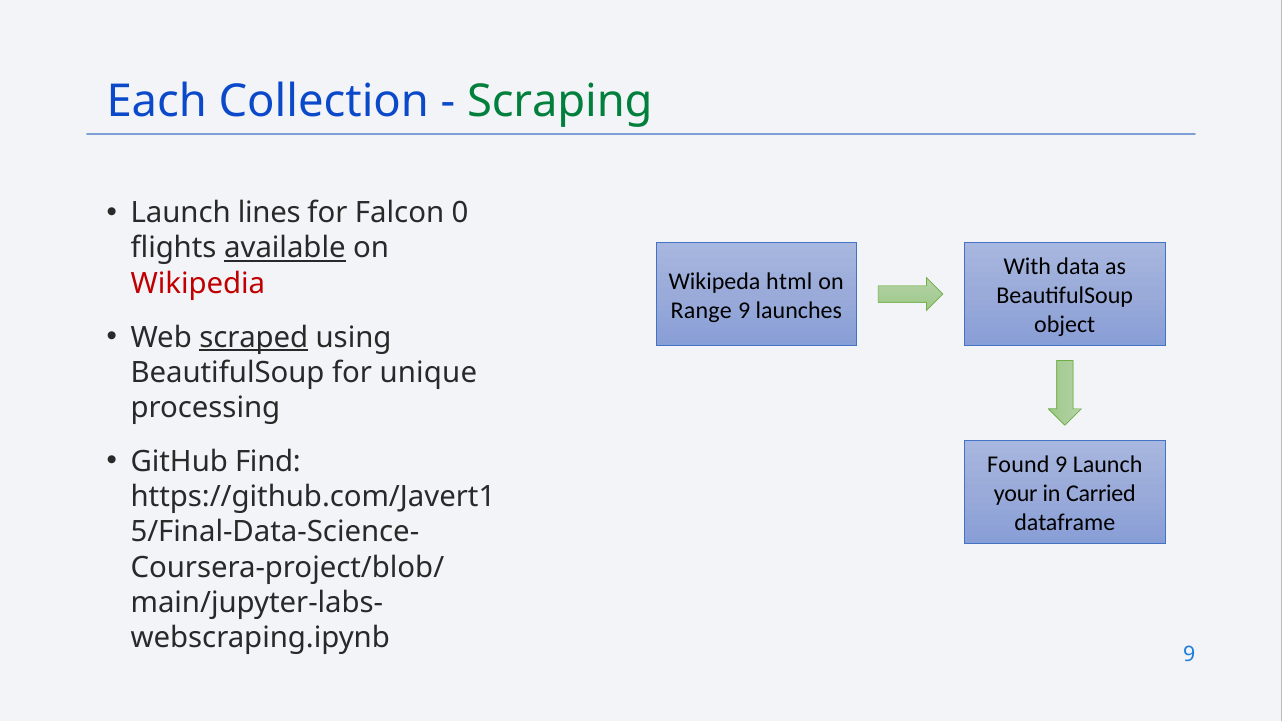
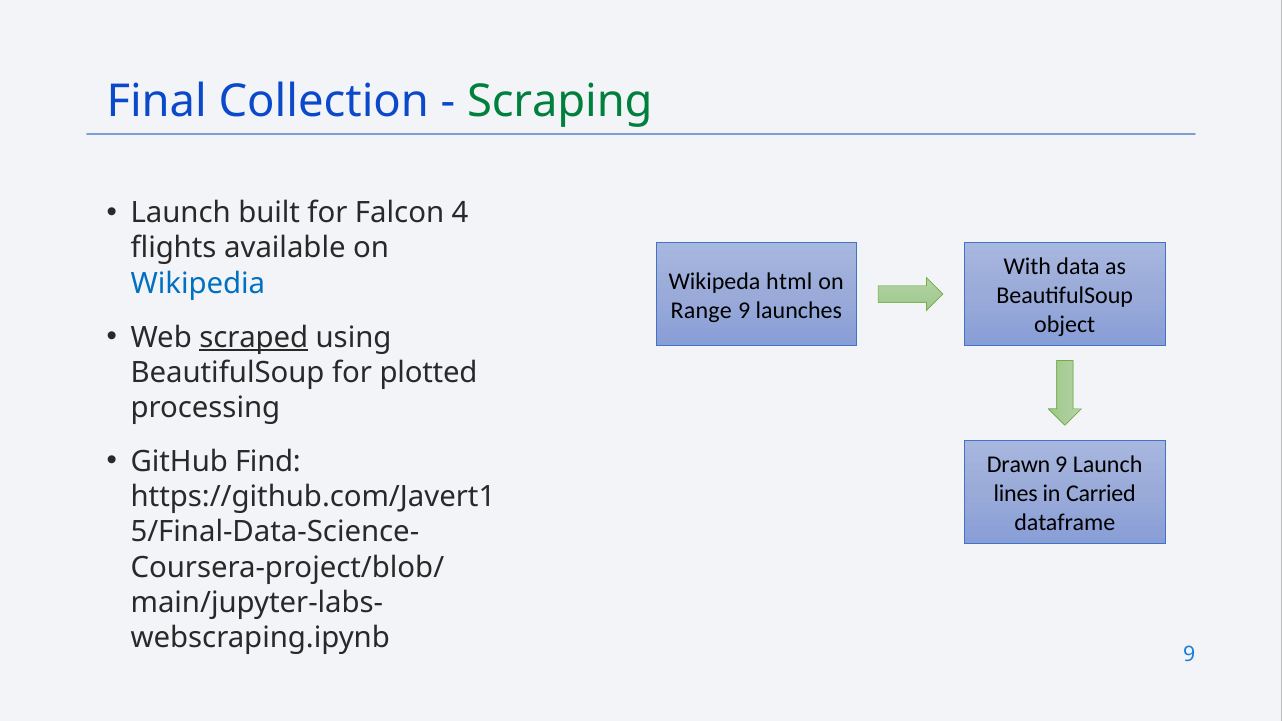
Each: Each -> Final (157, 102)
lines: lines -> built (269, 213)
0: 0 -> 4 (460, 213)
available underline: present -> none (285, 248)
Wikipedia colour: red -> blue (198, 283)
unique: unique -> plotted (429, 373)
Found: Found -> Drawn (1019, 465)
your: your -> lines (1016, 493)
